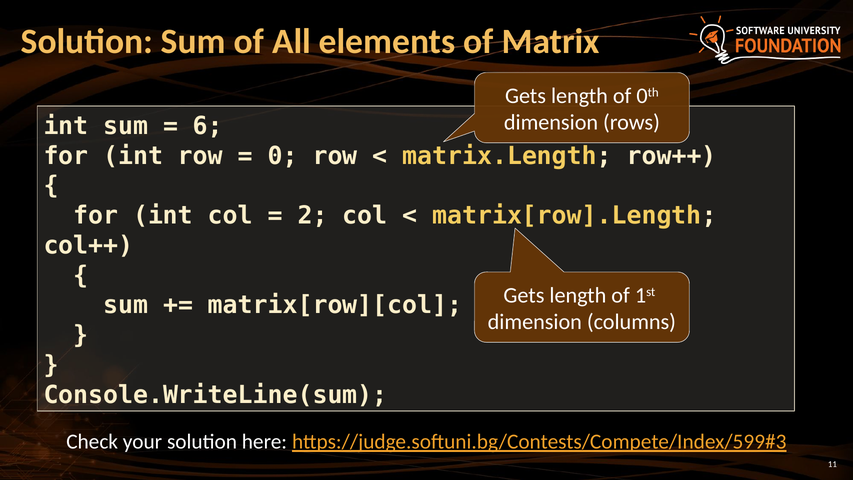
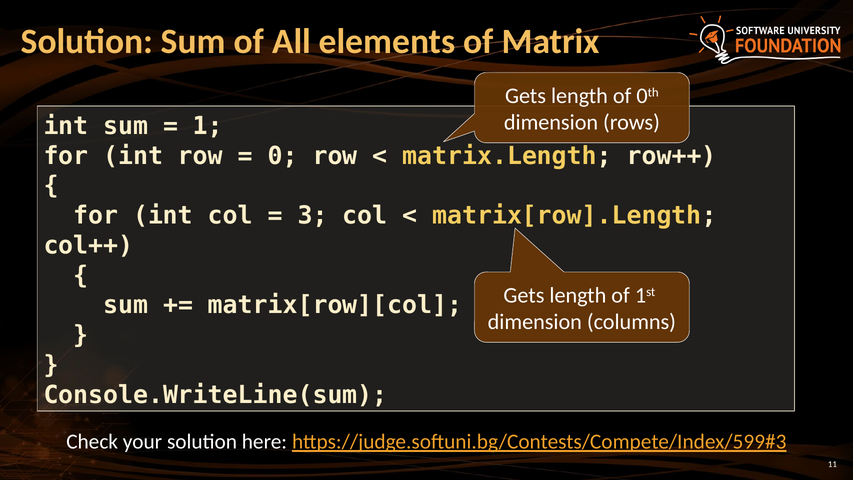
6: 6 -> 1 (208, 126)
2: 2 -> 3 (313, 216)
